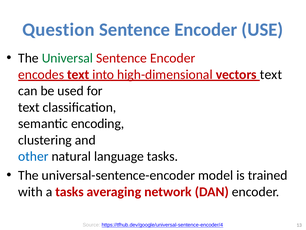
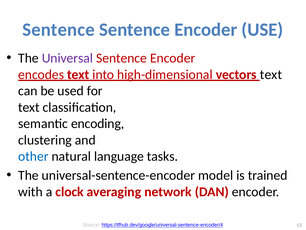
Question: Question -> Sentence (58, 30)
Universal colour: green -> purple (67, 58)
a tasks: tasks -> clock (70, 191)
